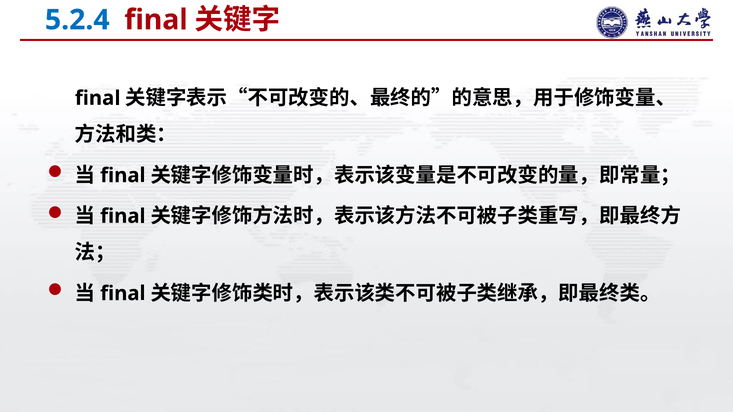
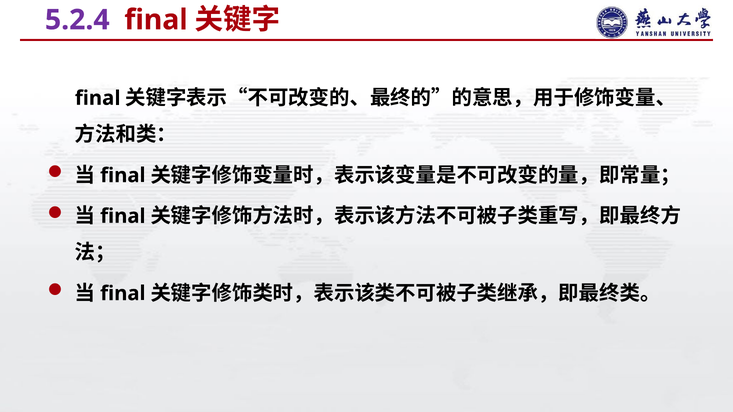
5.2.4 colour: blue -> purple (77, 20)
